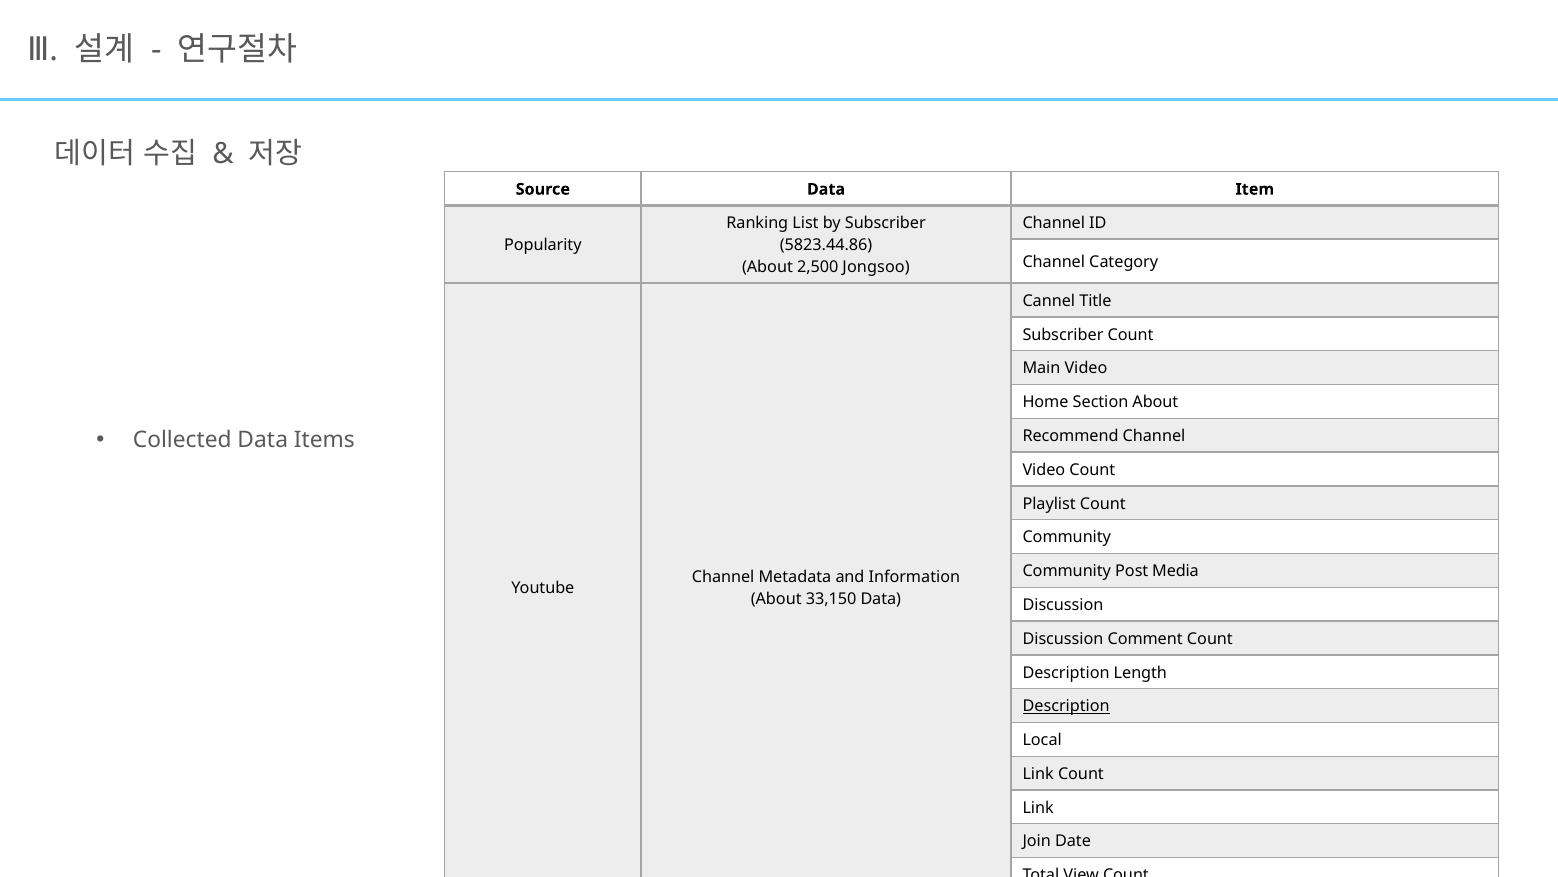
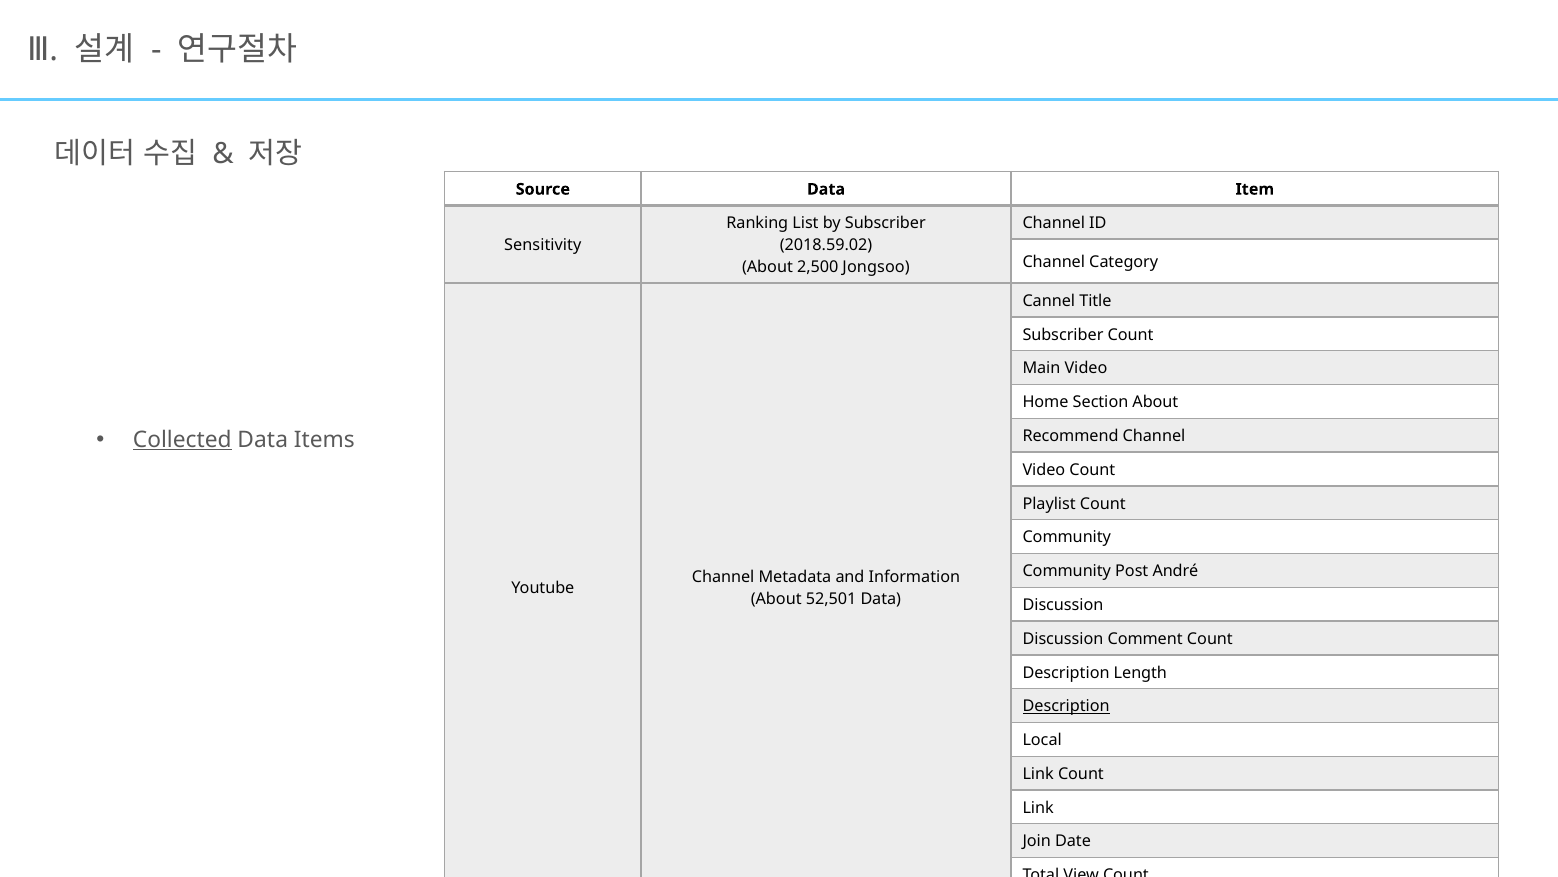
Popularity: Popularity -> Sensitivity (543, 245)
5823.44.86: 5823.44.86 -> 2018.59.02 (826, 245)
Collected underline: none -> present (182, 440)
Media: Media -> André (1175, 571)
33,150: 33,150 -> 52,501 (831, 599)
